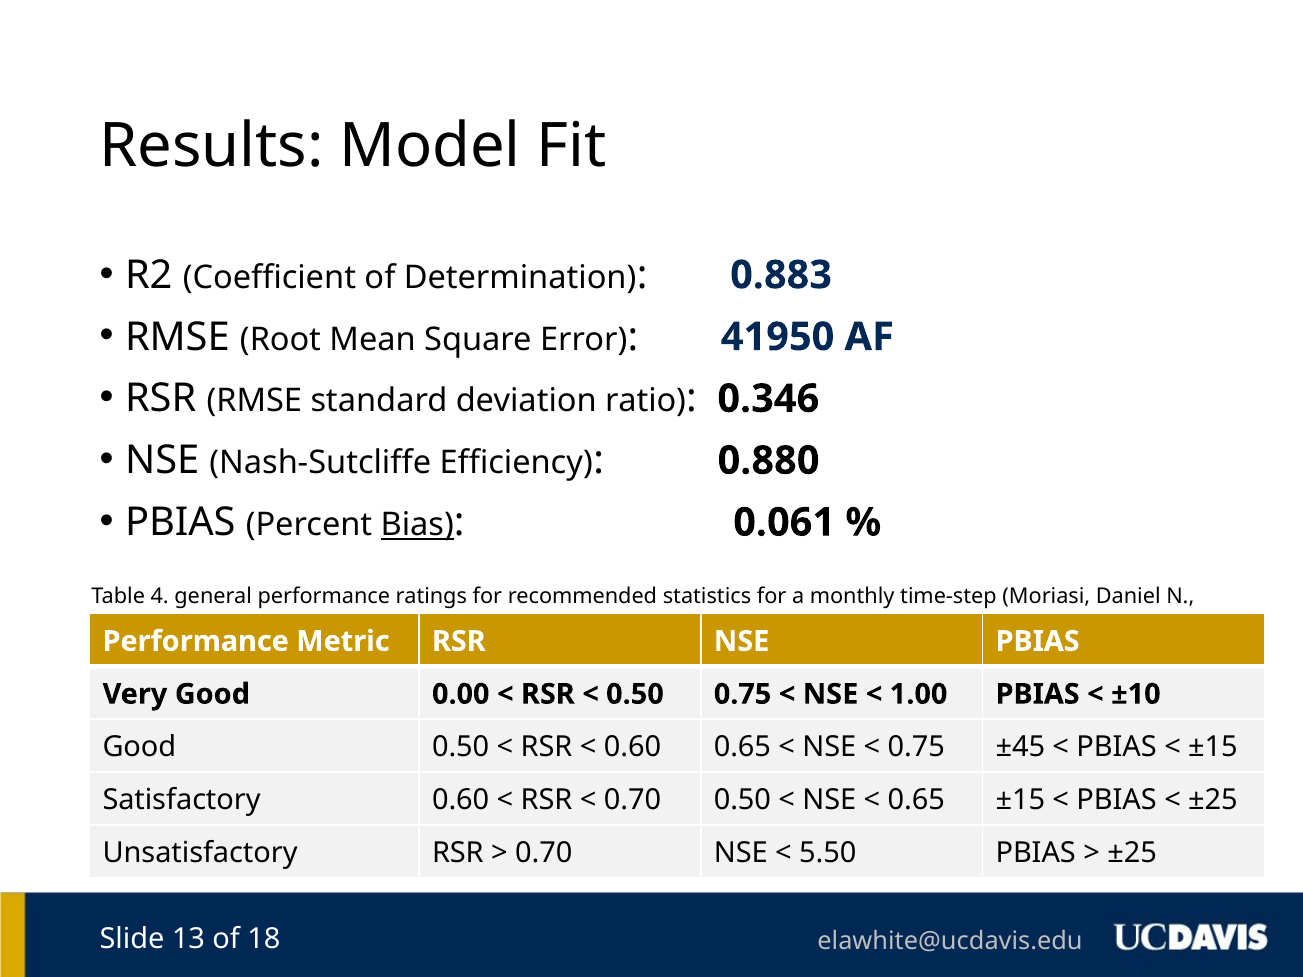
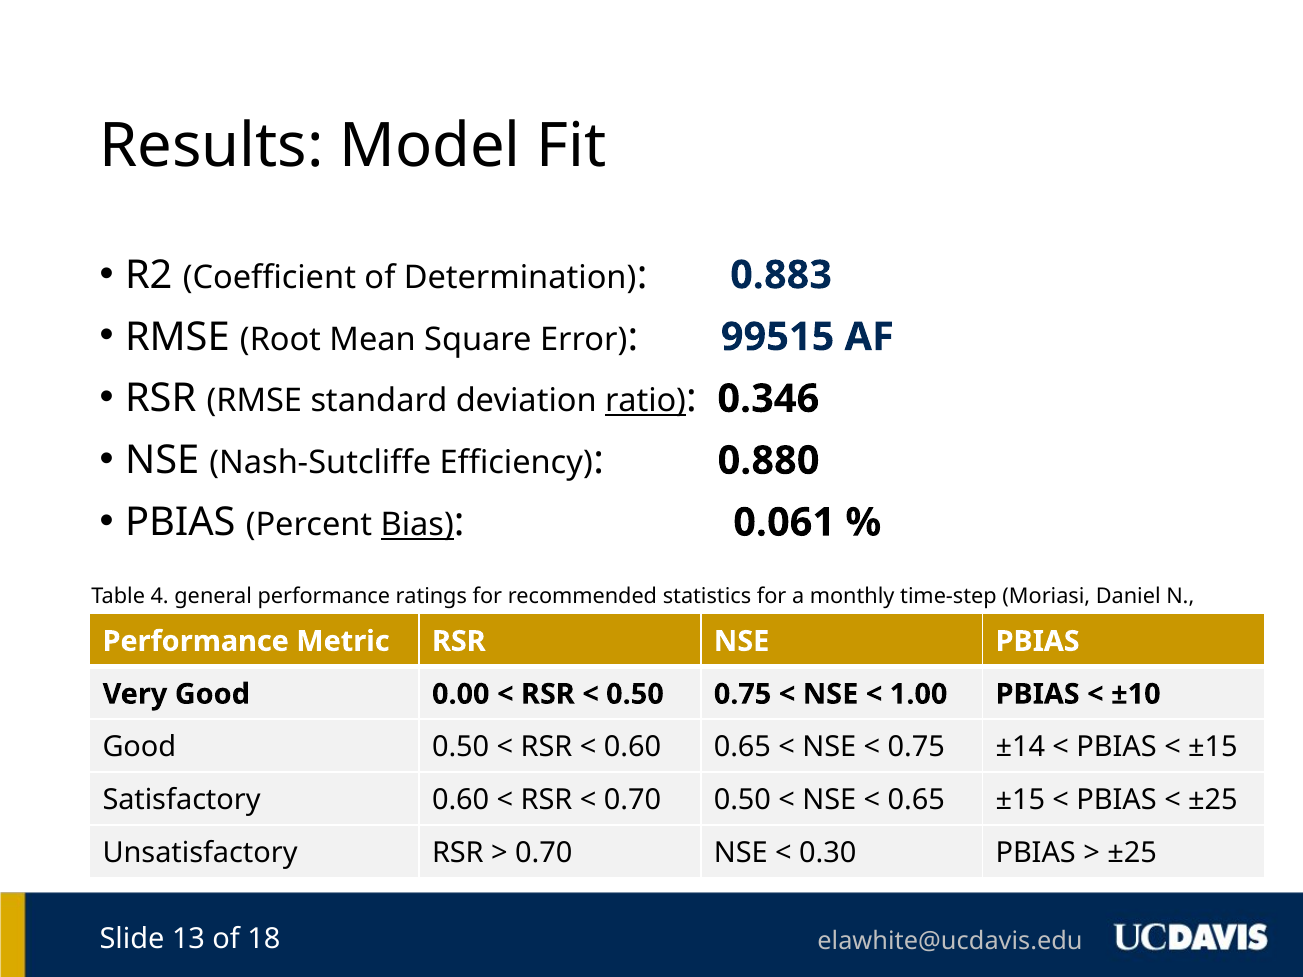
41950: 41950 -> 99515 (778, 337)
ratio underline: none -> present (646, 401)
±45: ±45 -> ±14 (1020, 747)
5.50: 5.50 -> 0.30 (828, 853)
